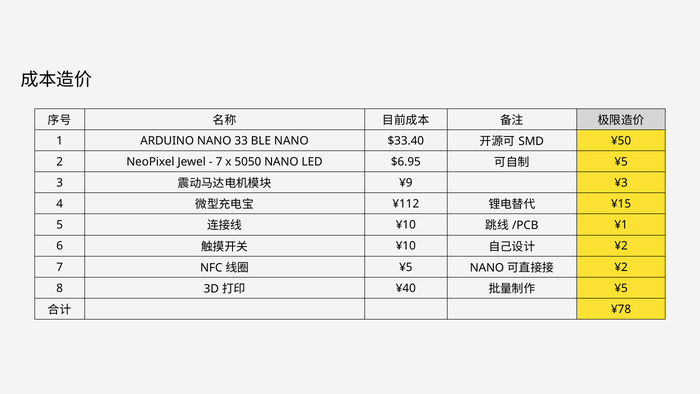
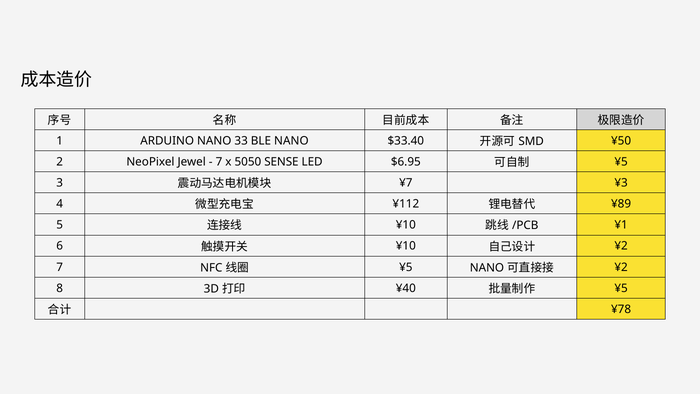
5050 NANO: NANO -> SENSE (281, 162)
¥9: ¥9 -> ¥7 (406, 183)
¥15: ¥15 -> ¥89 (621, 204)
